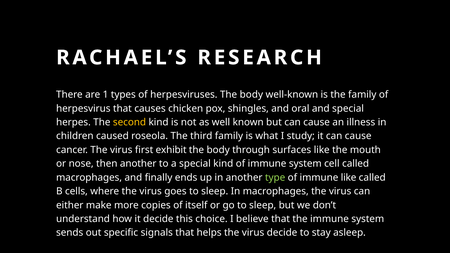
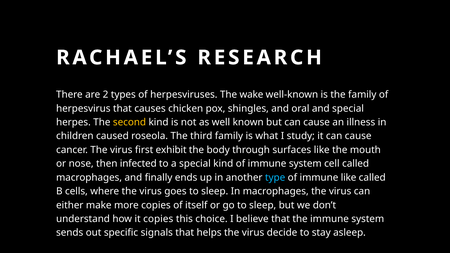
1: 1 -> 2 (106, 95)
herpesviruses The body: body -> wake (251, 95)
then another: another -> infected (138, 164)
type colour: light green -> light blue (275, 178)
it decide: decide -> copies (158, 219)
